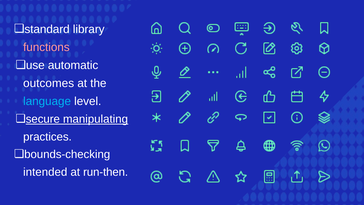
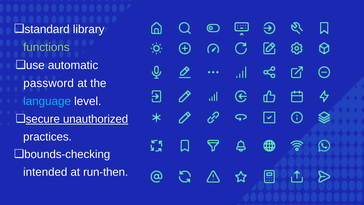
functions colour: pink -> light green (46, 47)
outcomes: outcomes -> password (49, 83)
manipulating: manipulating -> unauthorized (96, 119)
